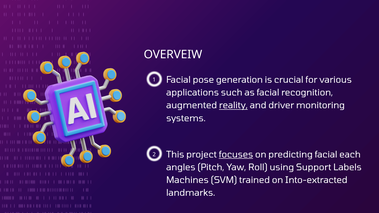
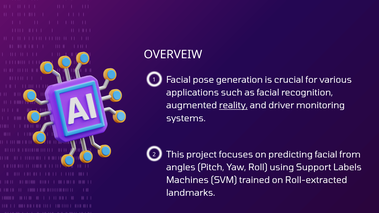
focuses underline: present -> none (236, 155)
each: each -> from (350, 155)
Into-extracted: Into-extracted -> Roll-extracted (316, 180)
